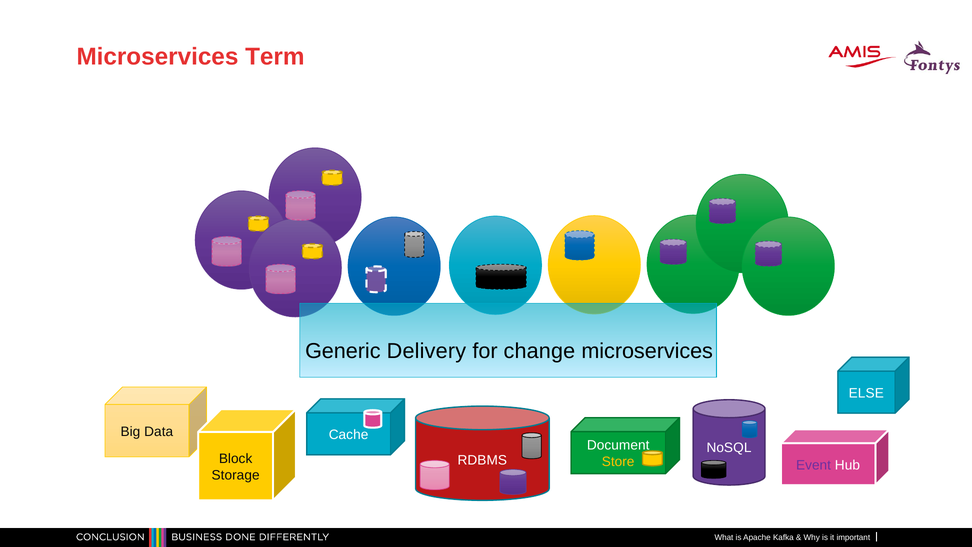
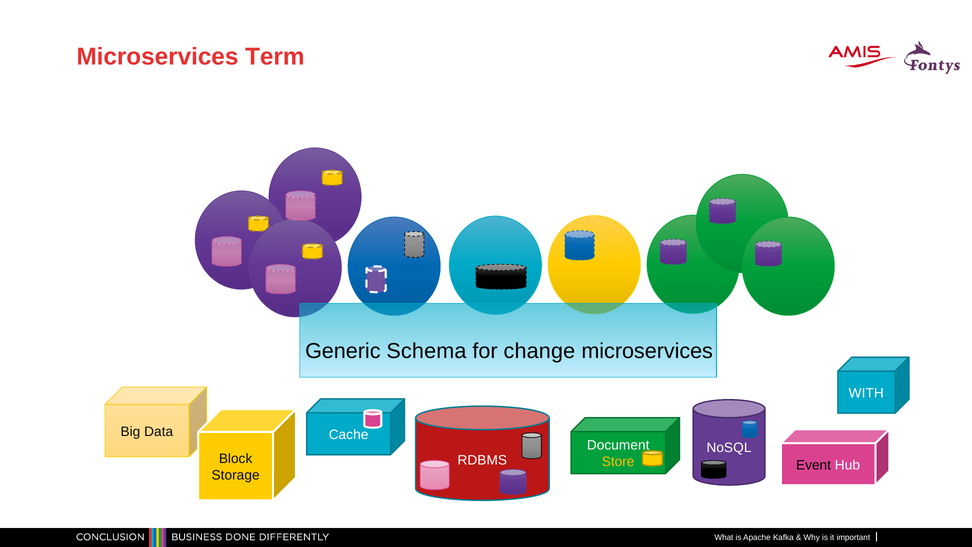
Delivery: Delivery -> Schema (426, 351)
ELSE: ELSE -> WITH (866, 393)
Event colour: purple -> black (814, 465)
